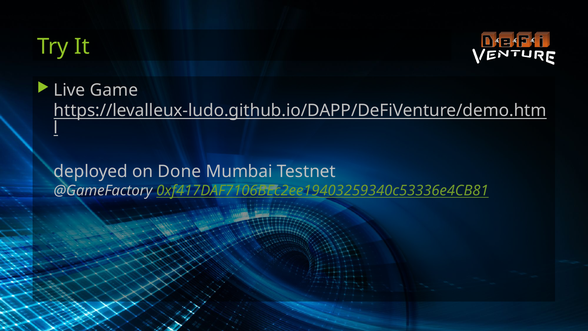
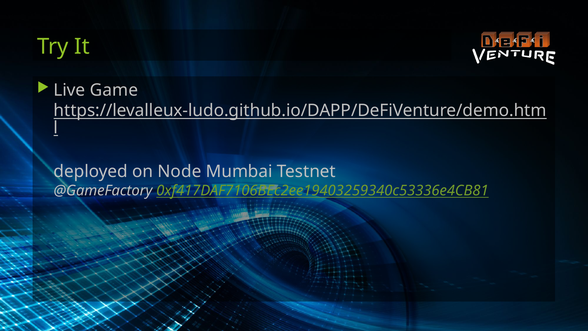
Done: Done -> Node (179, 171)
